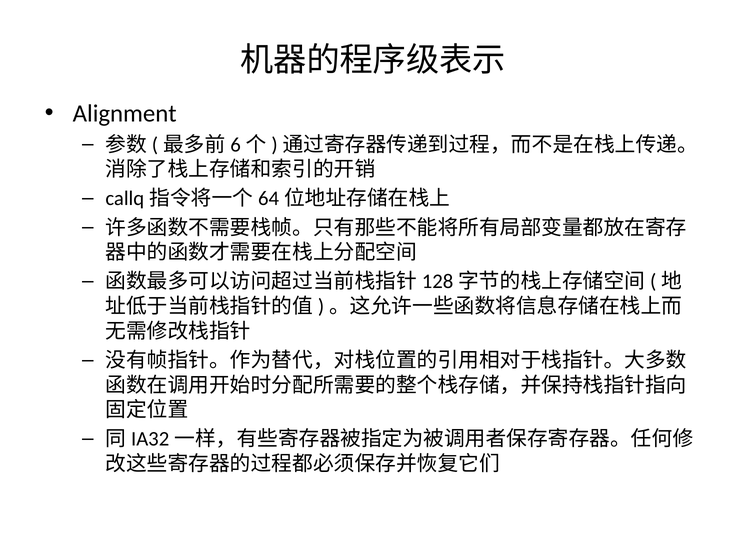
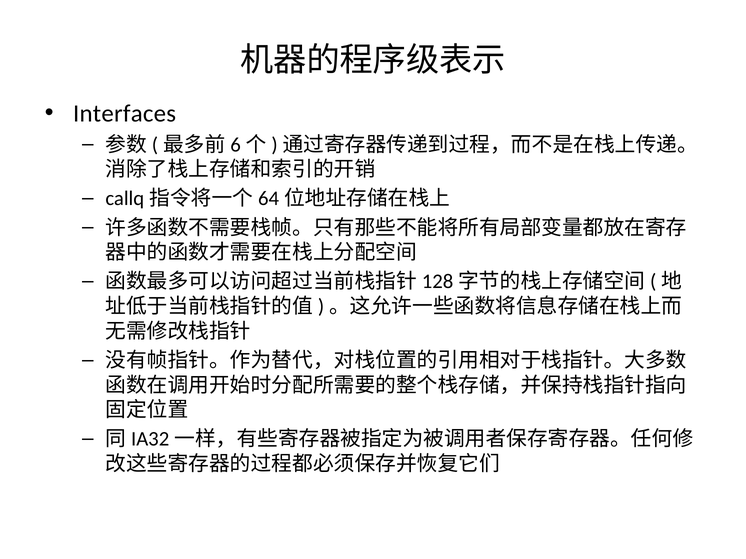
Alignment: Alignment -> Interfaces (125, 114)
